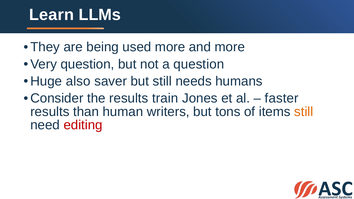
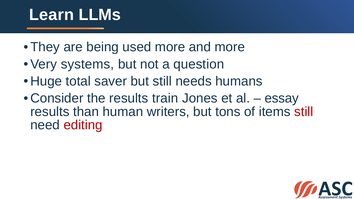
Very question: question -> systems (87, 64)
also: also -> total (78, 81)
faster: faster -> essay (282, 98)
still colour: orange -> red (304, 112)
